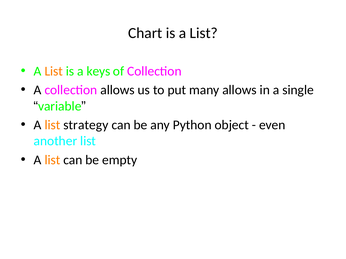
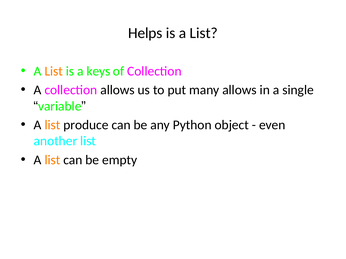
Chart: Chart -> Helps (145, 33)
strategy: strategy -> produce (86, 125)
